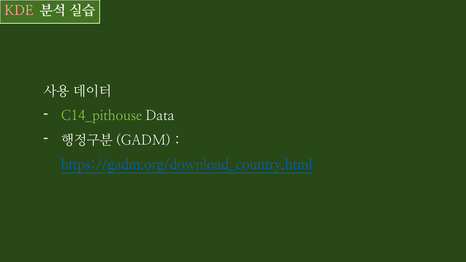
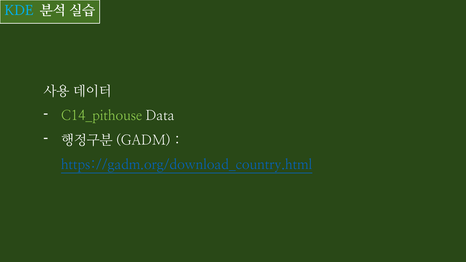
KDE colour: pink -> light blue (19, 11)
